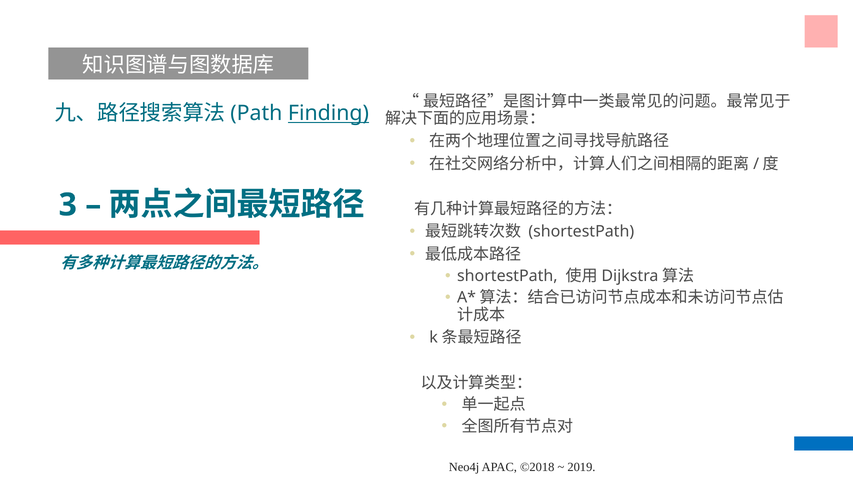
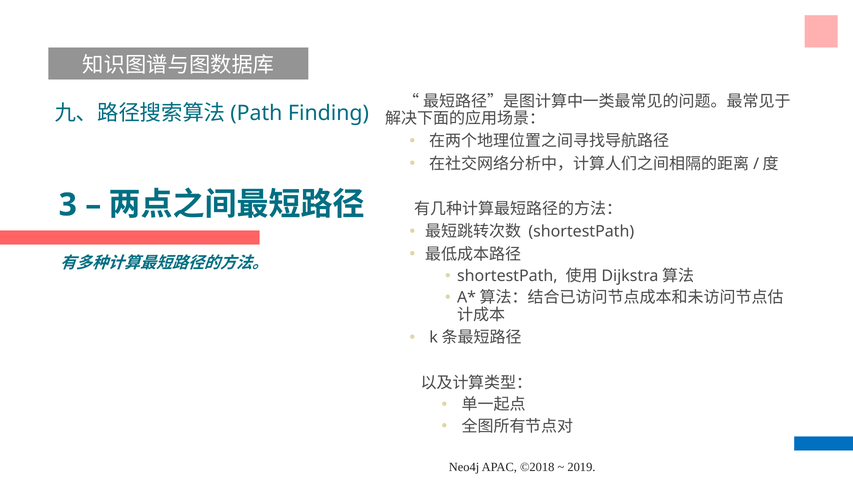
Finding underline: present -> none (328, 113)
